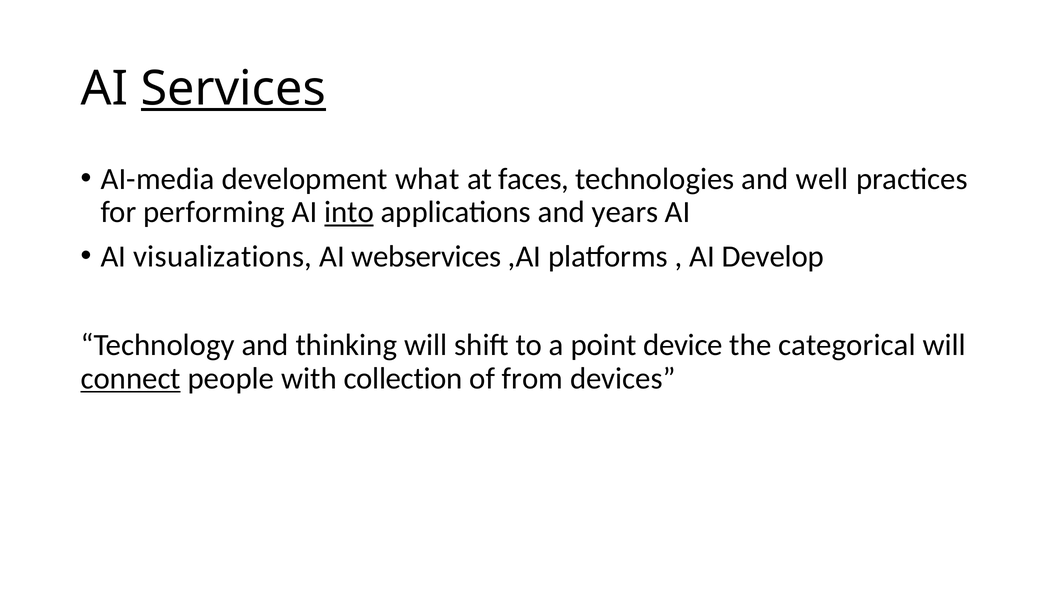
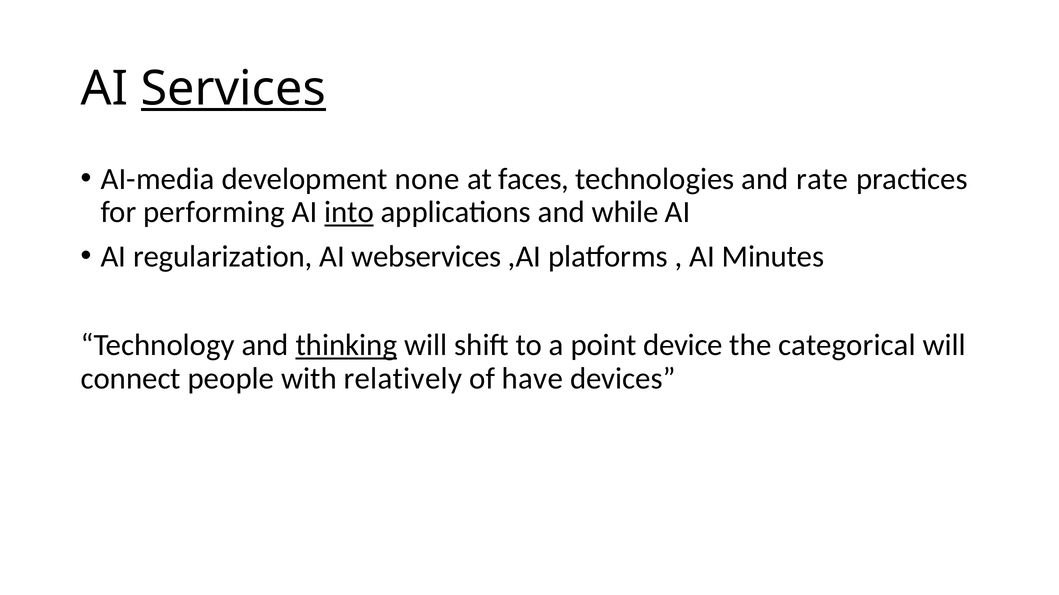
what: what -> none (427, 179)
well: well -> rate (822, 179)
years: years -> while (625, 212)
visualizations: visualizations -> regularization (223, 257)
Develop: Develop -> Minutes (773, 257)
thinking underline: none -> present (346, 346)
connect underline: present -> none (131, 379)
collection: collection -> relatively (403, 379)
from: from -> have (532, 379)
